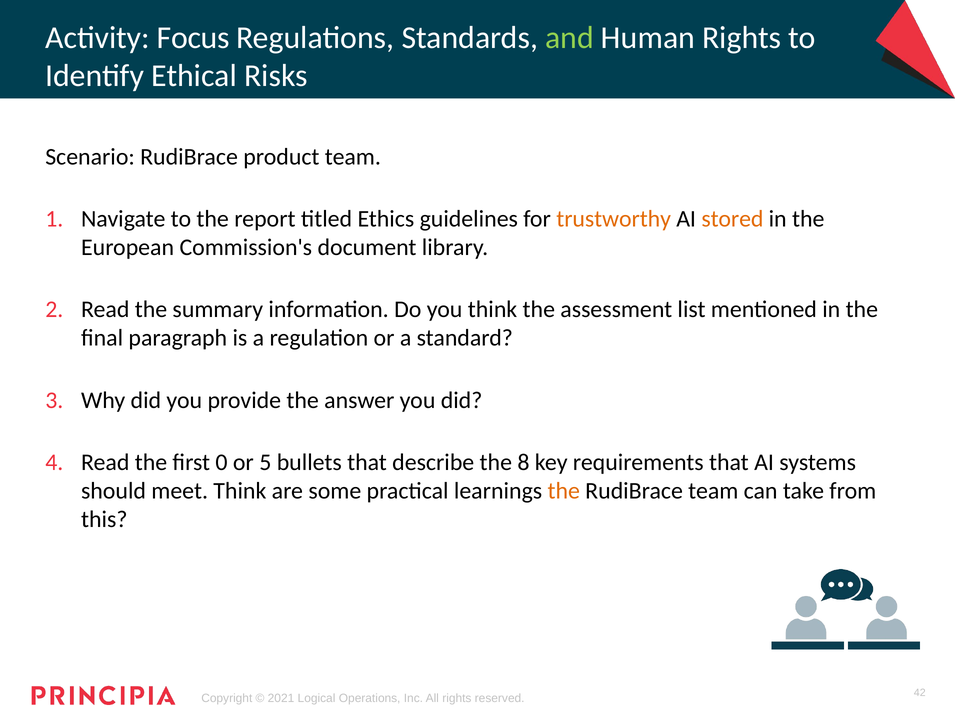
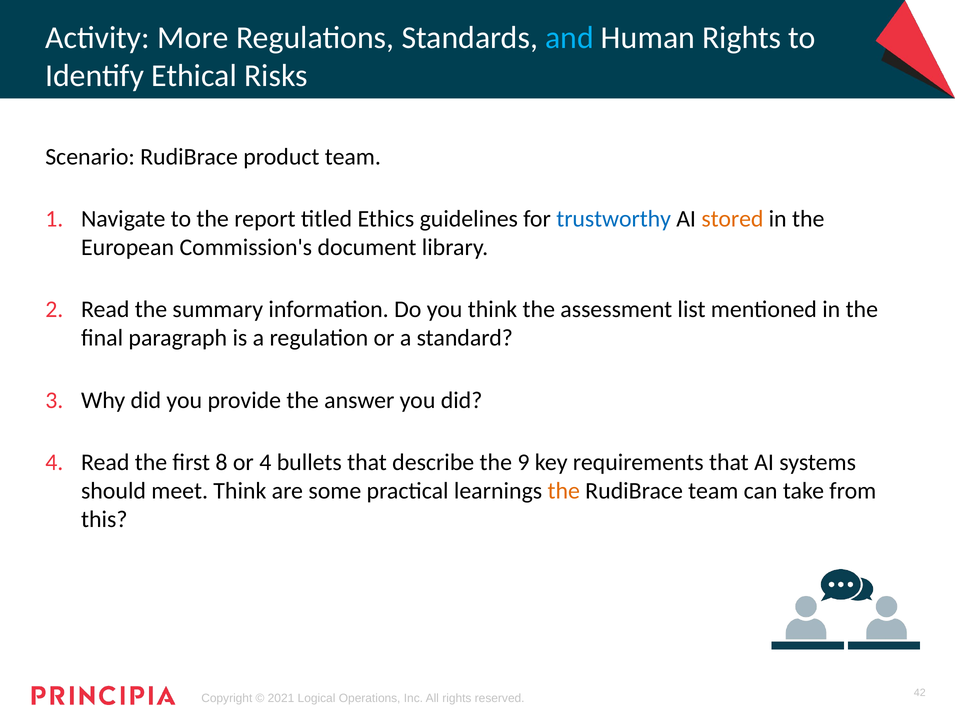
Focus: Focus -> More (193, 38)
and colour: light green -> light blue (569, 38)
trustworthy colour: orange -> blue (614, 219)
0: 0 -> 8 (221, 462)
or 5: 5 -> 4 (265, 462)
8: 8 -> 9 (524, 462)
